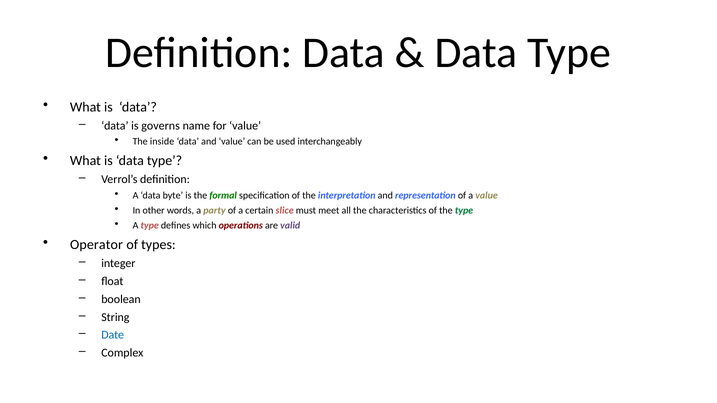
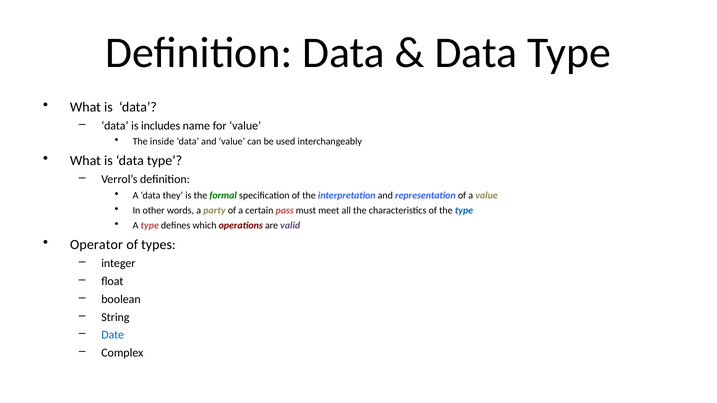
governs: governs -> includes (161, 126)
byte: byte -> they (173, 195)
slice: slice -> pass (285, 211)
type colour: green -> blue (464, 211)
